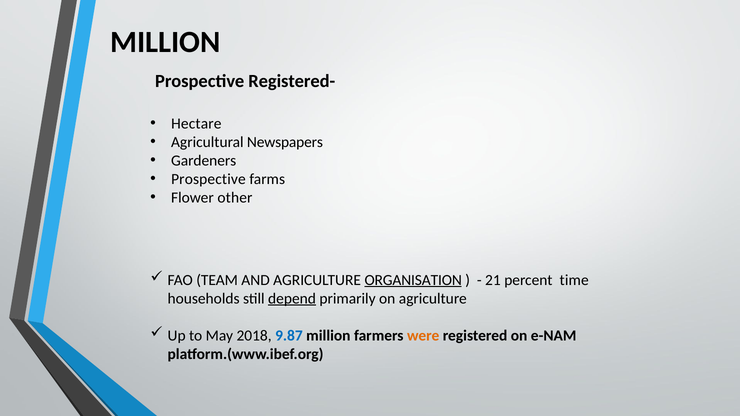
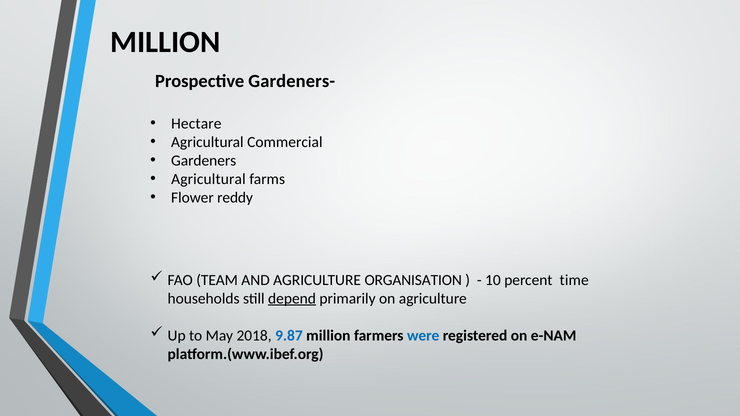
Registered-: Registered- -> Gardeners- (292, 81)
Newspapers: Newspapers -> Commercial (285, 142)
Prospective: Prospective -> Agricultural (208, 179)
other: other -> reddy (235, 198)
ORGANISATION underline: present -> none (413, 280)
21: 21 -> 10 (493, 280)
were colour: orange -> blue (423, 336)
